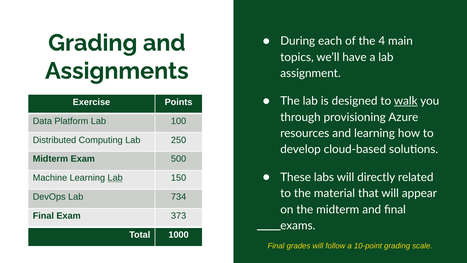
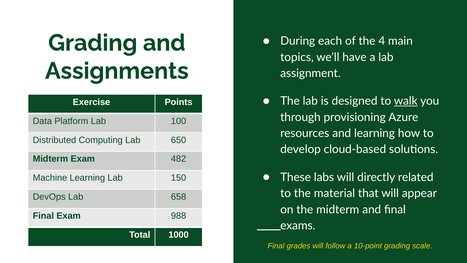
250: 250 -> 650 (179, 140)
500: 500 -> 482 (179, 159)
Lab underline: present -> none (115, 178)
734: 734 -> 658 (179, 197)
373: 373 -> 988 (179, 216)
